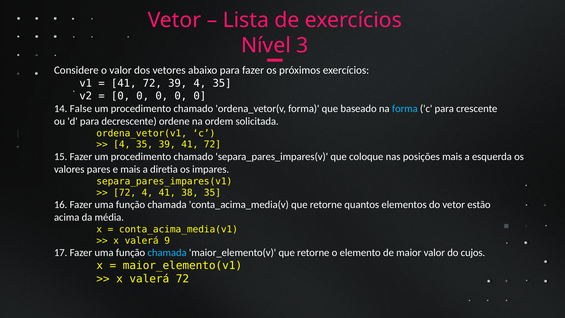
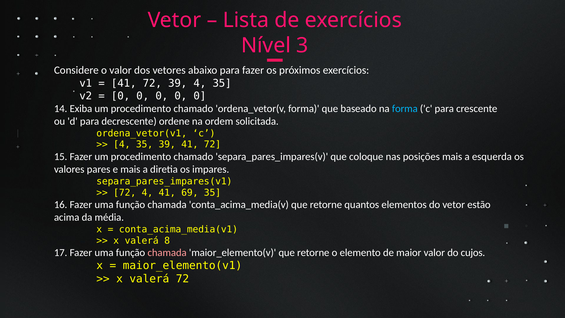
False: False -> Exiba (81, 109)
38: 38 -> 69 (190, 192)
9: 9 -> 8 (167, 240)
chamada colour: light blue -> pink (167, 253)
